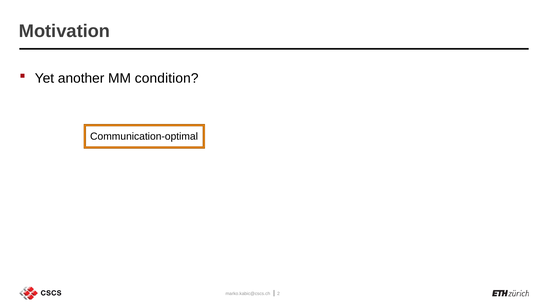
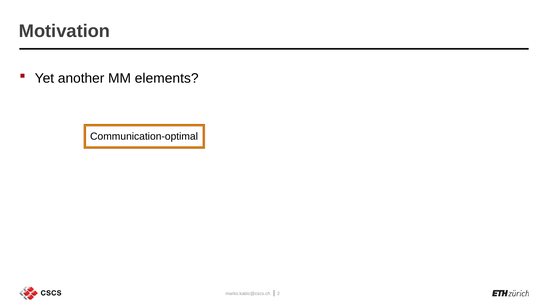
condition: condition -> elements (167, 79)
